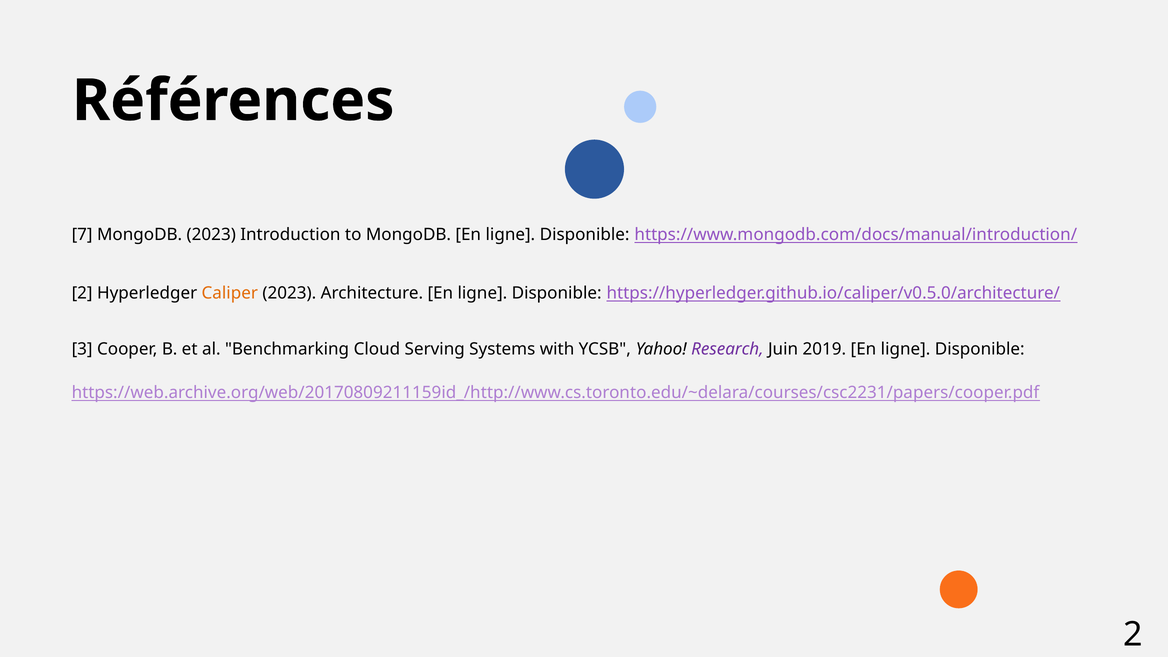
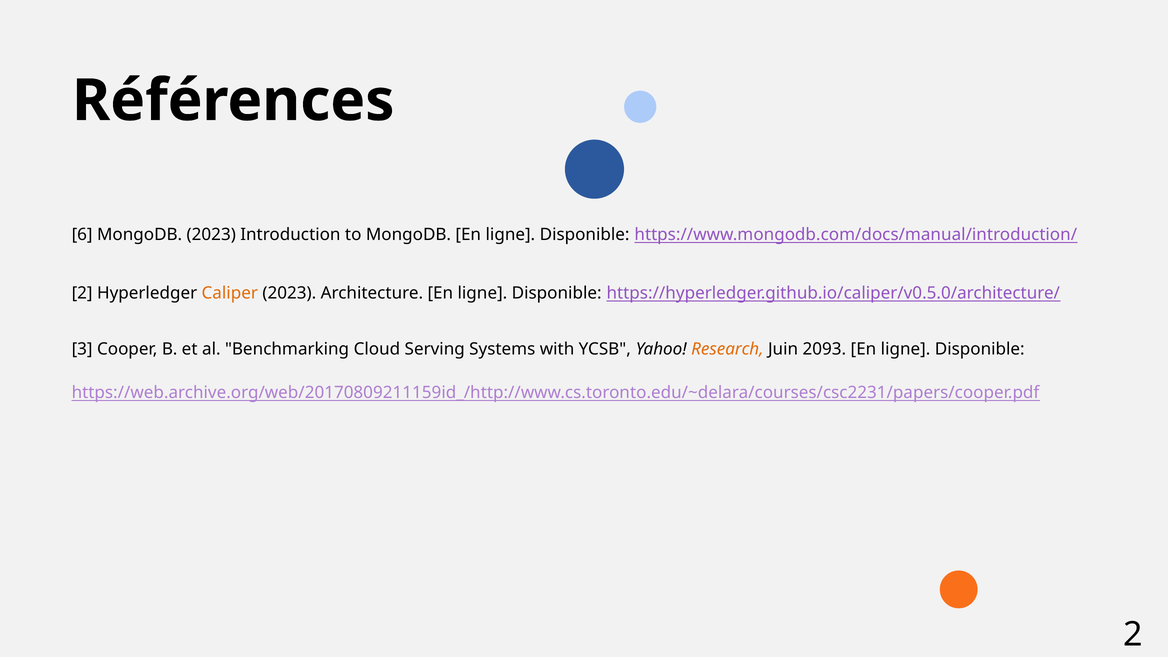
7: 7 -> 6 (82, 235)
Research colour: purple -> orange (727, 349)
2019: 2019 -> 2093 (824, 349)
